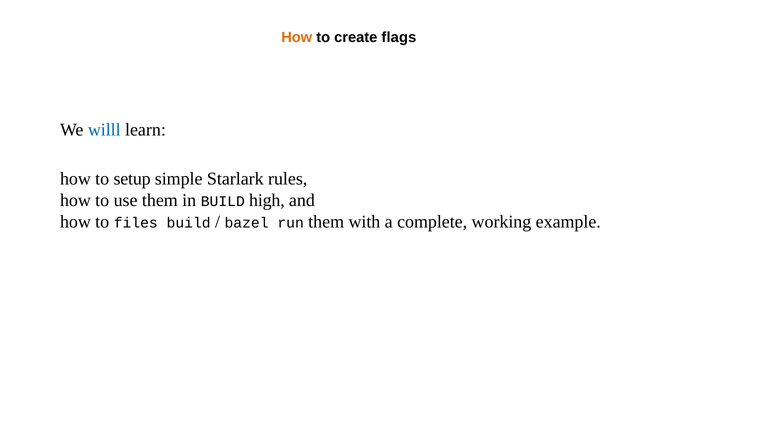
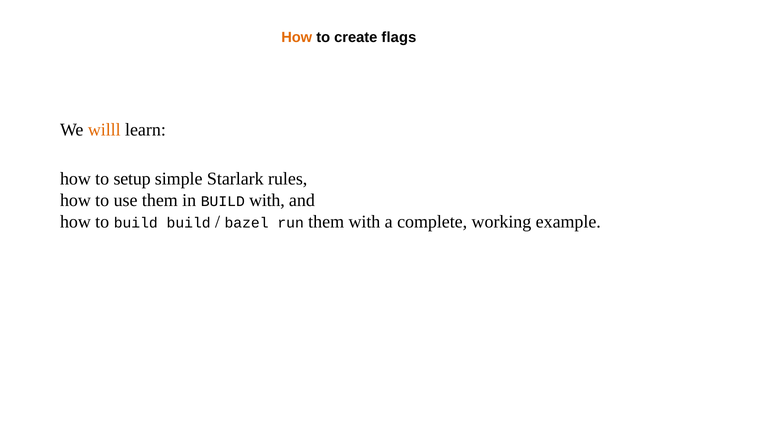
willl colour: blue -> orange (104, 130)
BUILD high: high -> with (267, 200)
to files: files -> build (136, 223)
